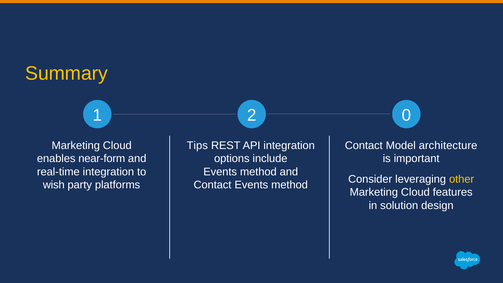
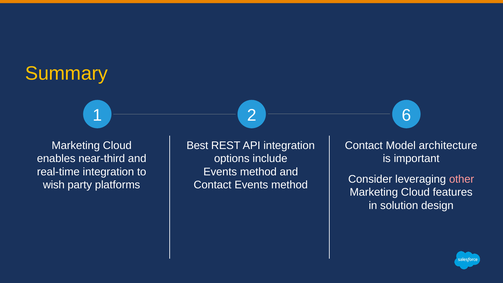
0: 0 -> 6 (406, 115)
Tips: Tips -> Best (197, 145)
near-form: near-form -> near-third (102, 159)
other colour: yellow -> pink (462, 179)
